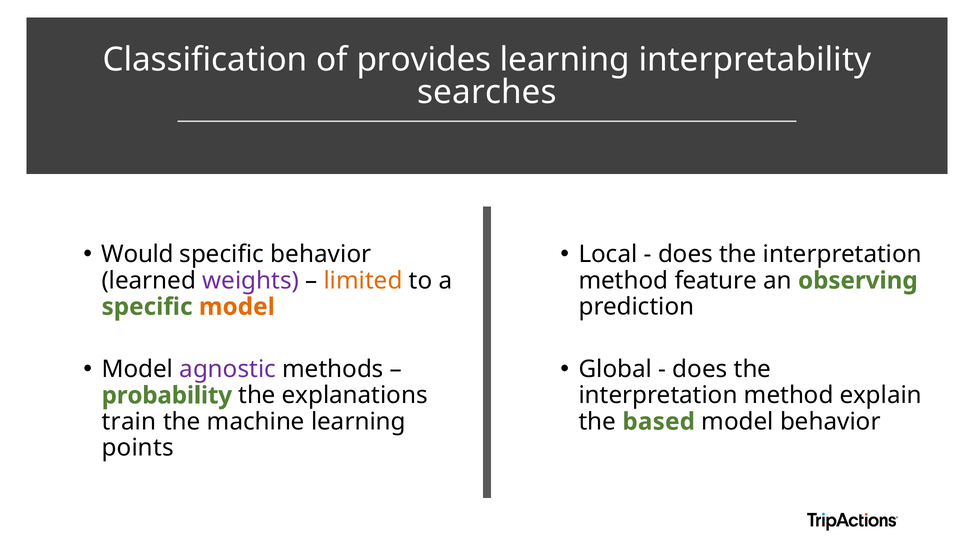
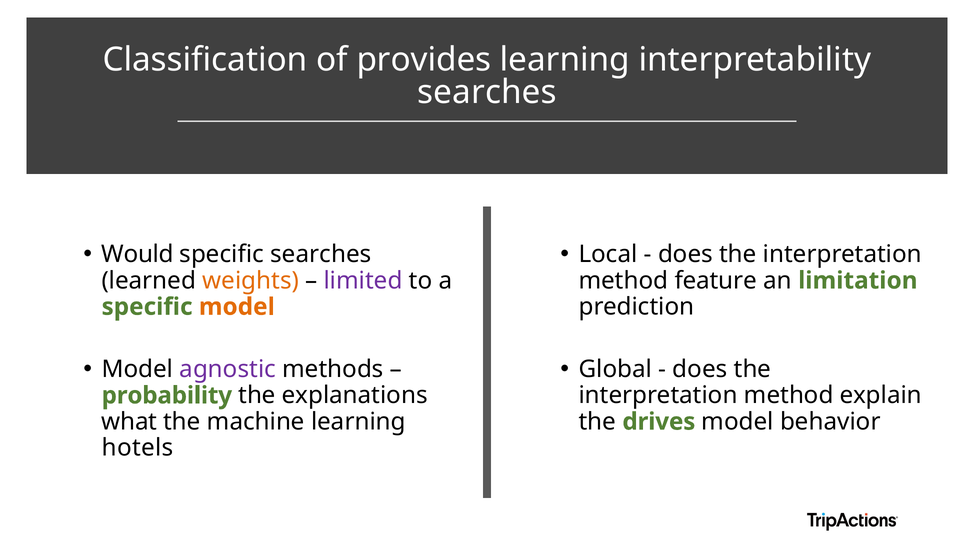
specific behavior: behavior -> searches (321, 254)
weights colour: purple -> orange (251, 281)
limited colour: orange -> purple (363, 281)
observing: observing -> limitation (858, 281)
train: train -> what (129, 422)
based: based -> drives (659, 422)
points: points -> hotels (138, 448)
